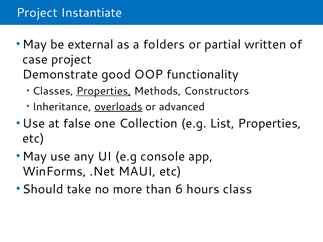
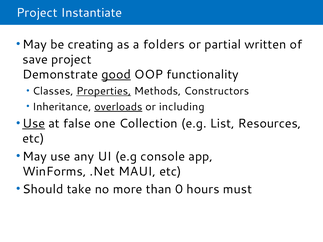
external: external -> creating (91, 44)
case: case -> save (35, 60)
good underline: none -> present (116, 75)
advanced: advanced -> including (182, 107)
Use underline: none -> present (34, 124)
List Properties: Properties -> Resources (270, 124)
6: 6 -> 0 (179, 189)
class: class -> must (237, 189)
